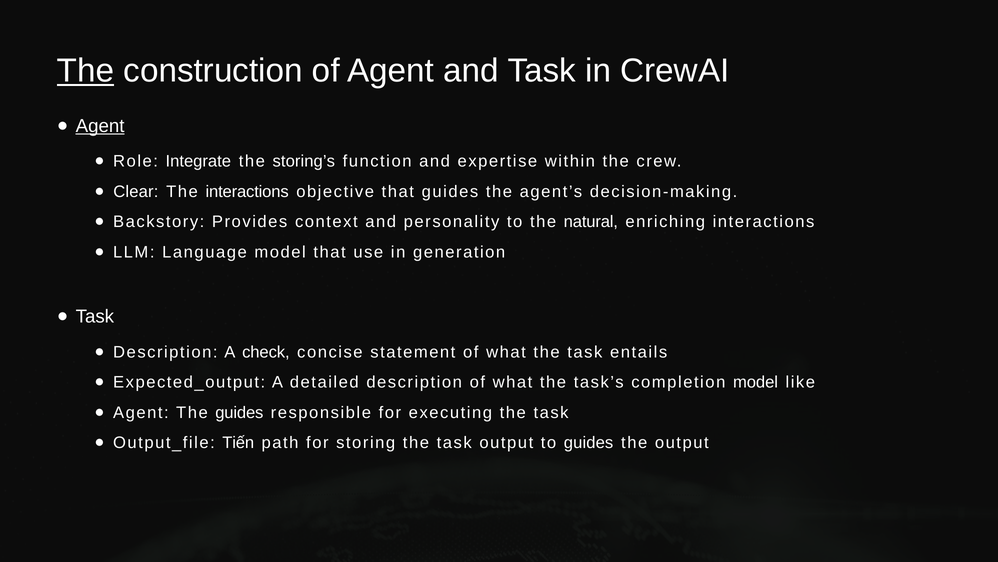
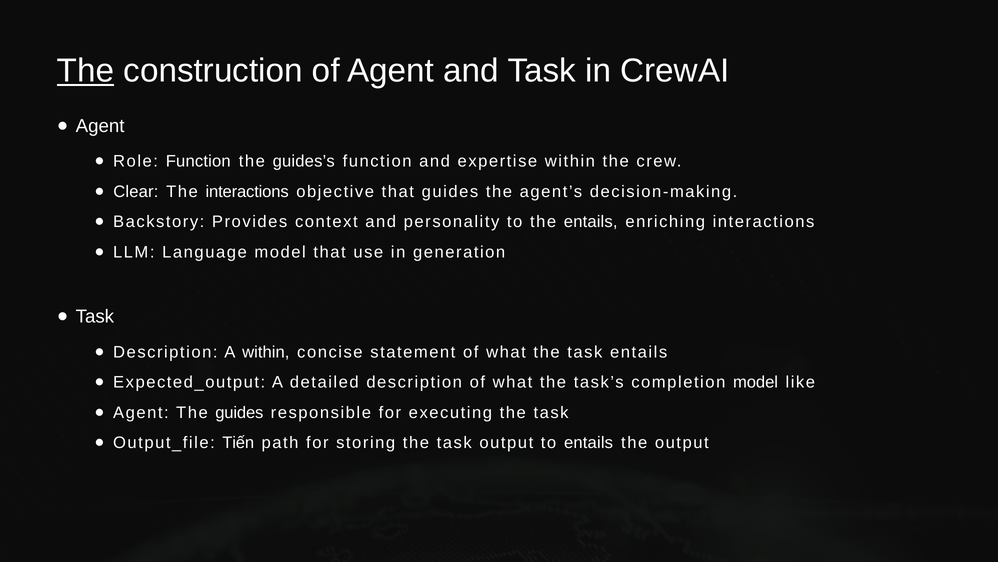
Agent underline: present -> none (100, 126)
Role Integrate: Integrate -> Function (198, 161)
storing’s: storing’s -> guides’s (304, 161)
the natural: natural -> entails (591, 222)
A check: check -> within (266, 352)
to guides: guides -> entails (589, 442)
